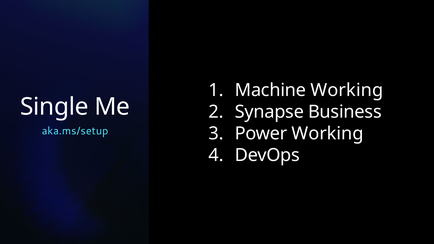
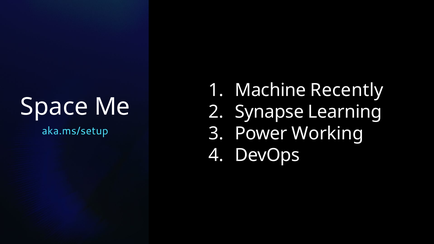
Machine Working: Working -> Recently (347, 90)
Single: Single -> Space (54, 107)
Business: Business -> Learning (345, 112)
